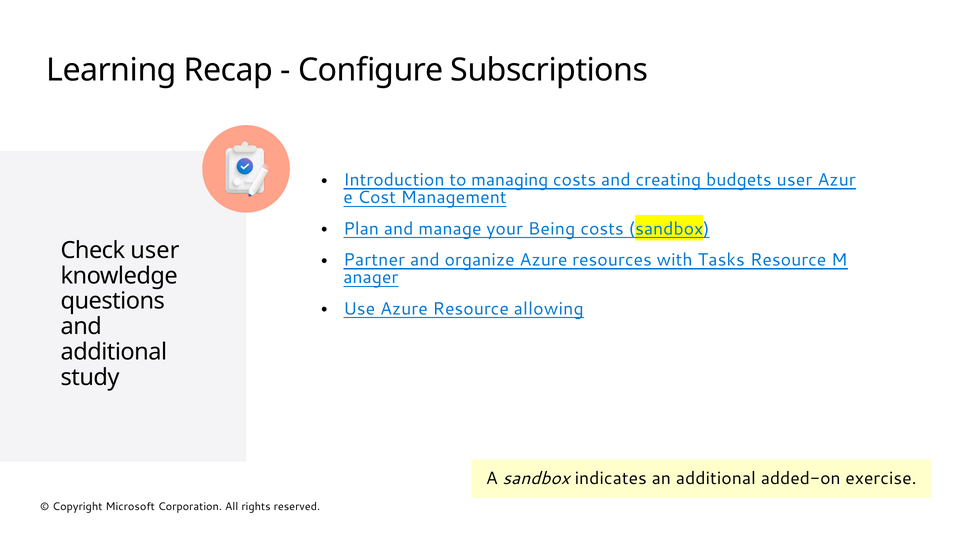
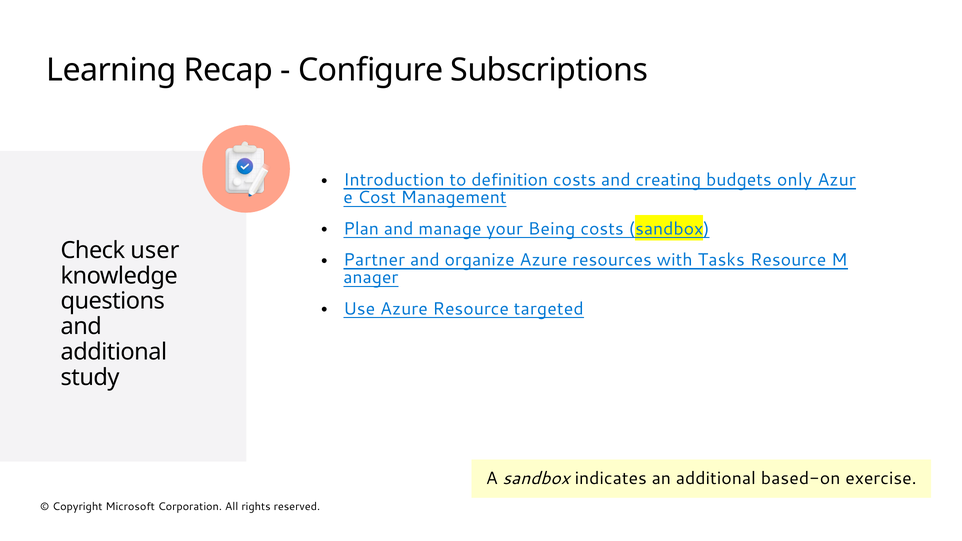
managing: managing -> definition (510, 180)
budgets user: user -> only (794, 180)
allowing: allowing -> targeted (549, 309)
added-on: added-on -> based-on (801, 479)
